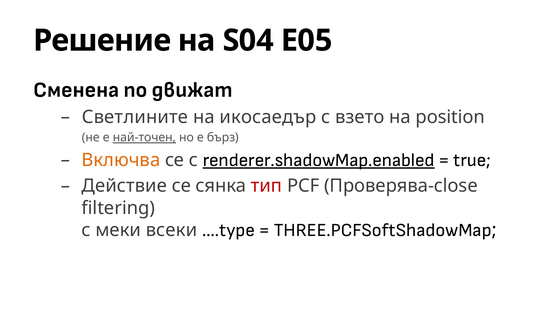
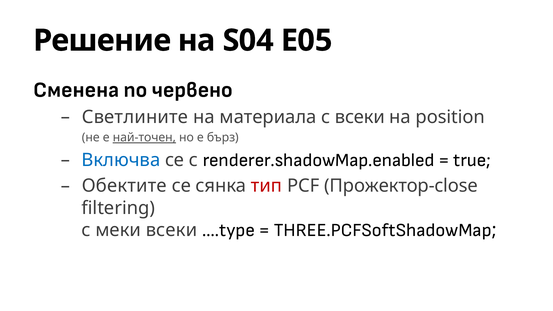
движат: движат -> червено (192, 90)
икосаедър: икосаедър -> материала (268, 117)
с взето: взето -> всеки (360, 117)
Включва colour: orange -> blue (121, 160)
renderer.shadowMap.enabled underline: present -> none (319, 160)
Действие: Действие -> Обектите (124, 186)
Проверява-close: Проверява-close -> Прожектор-close (401, 186)
